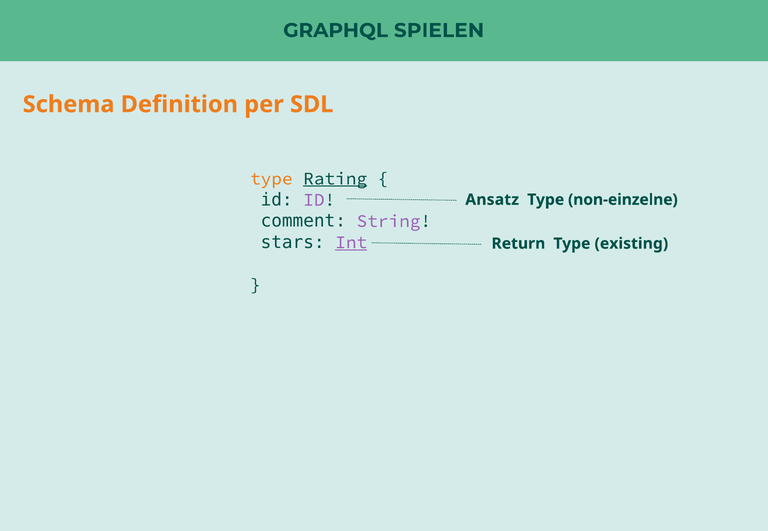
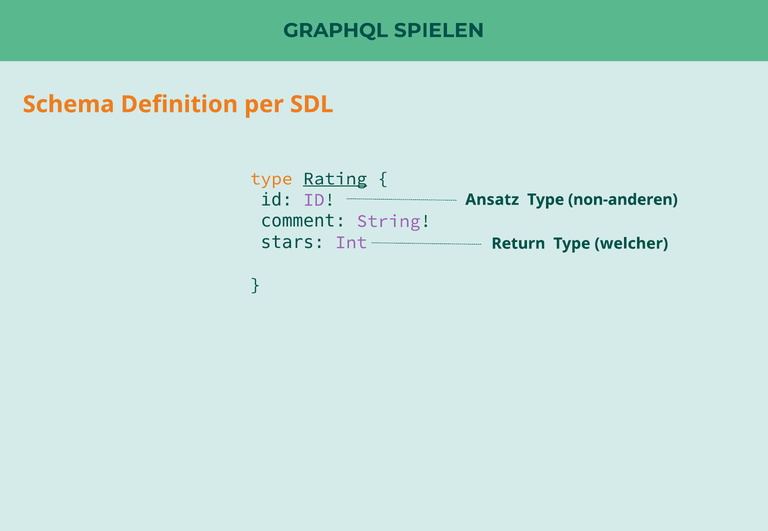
non-einzelne: non-einzelne -> non-anderen (623, 200)
Int underline: present -> none (351, 243)
existing: existing -> welcher (631, 244)
